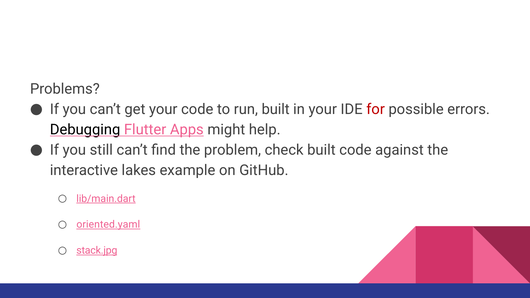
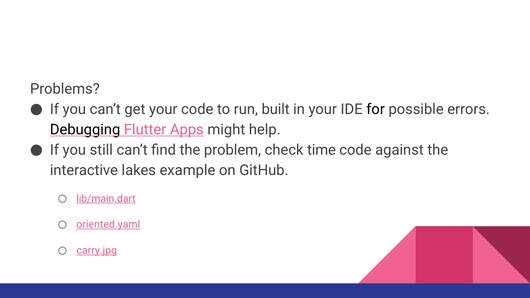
for colour: red -> black (376, 109)
check built: built -> time (321, 150)
stack.jpg: stack.jpg -> carry.jpg (97, 251)
